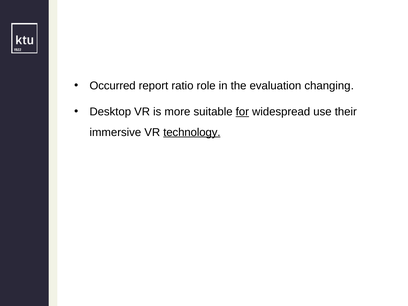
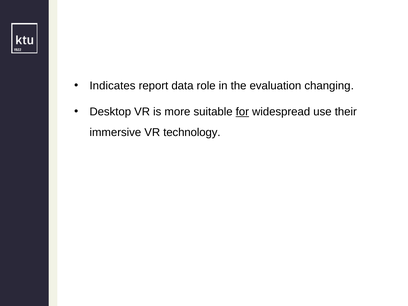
Occurred: Occurred -> Indicates (113, 86)
ratio: ratio -> data (182, 86)
technology underline: present -> none (192, 132)
